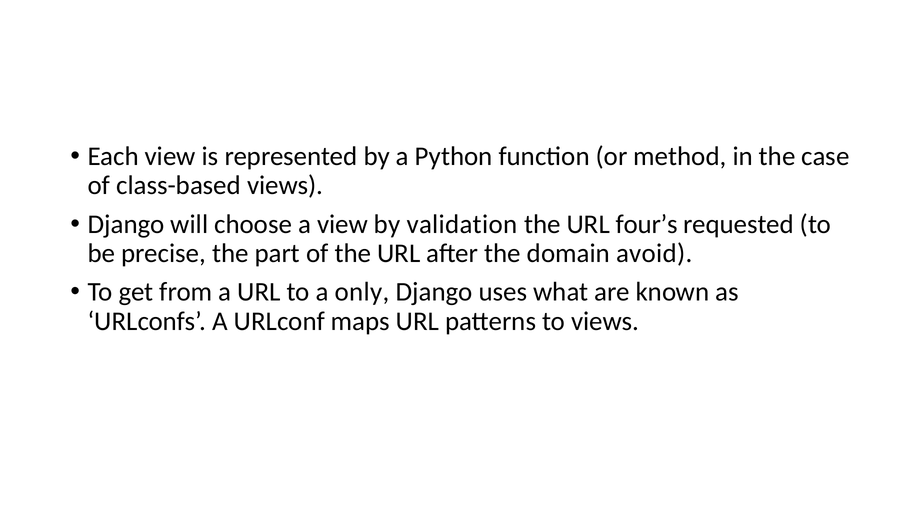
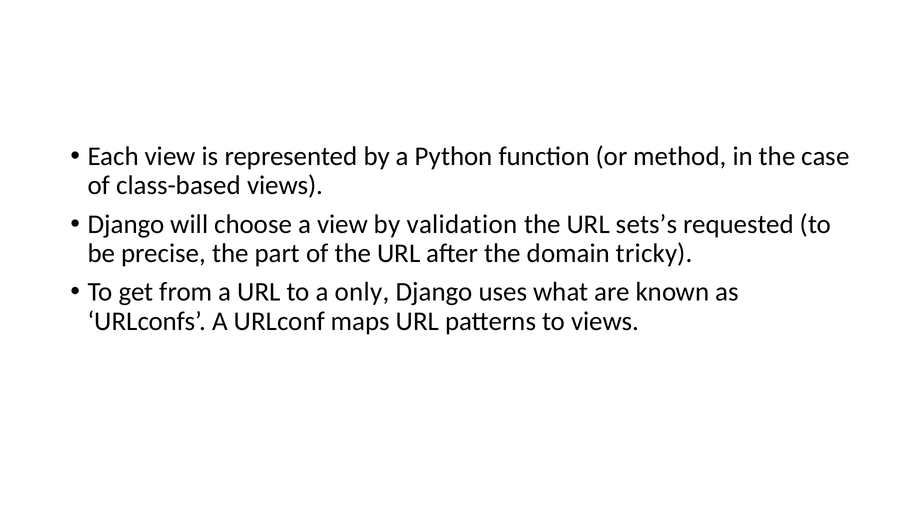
four’s: four’s -> sets’s (646, 224)
avoid: avoid -> tricky (654, 253)
